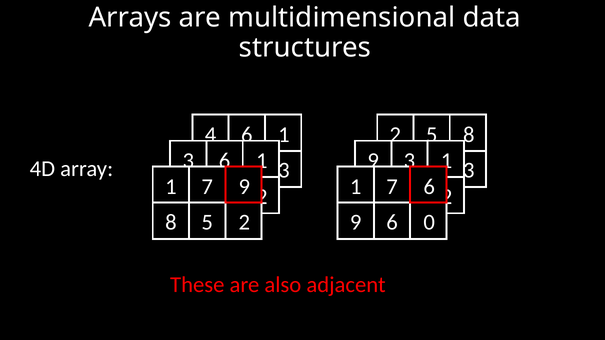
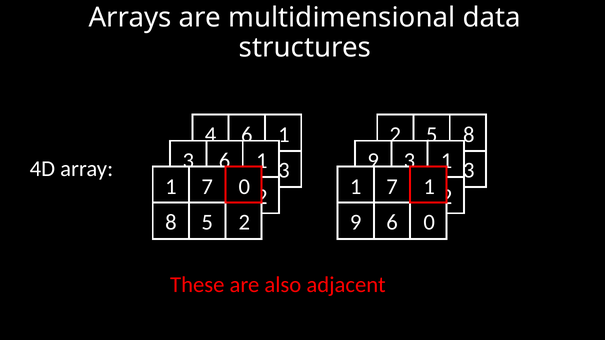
7 9: 9 -> 0 (244, 187)
7 6: 6 -> 1 (429, 187)
